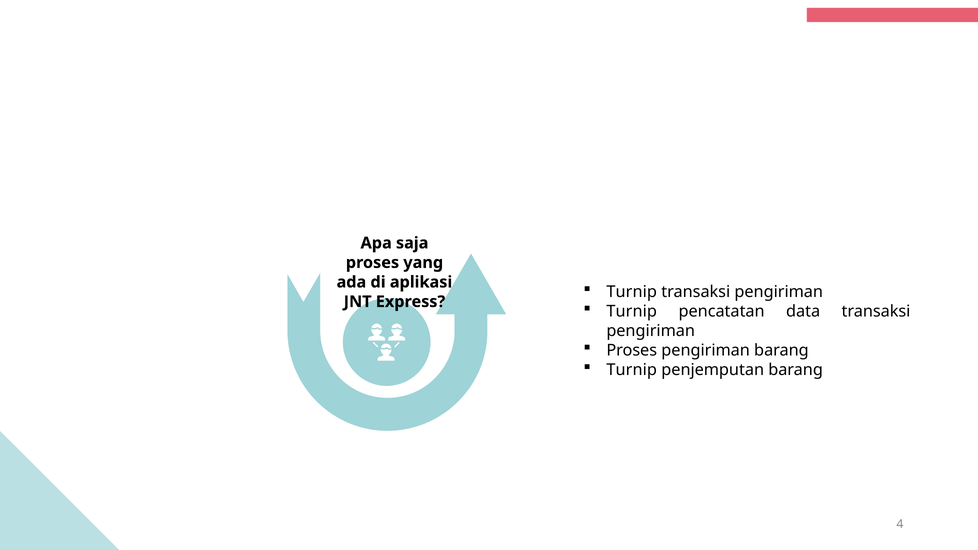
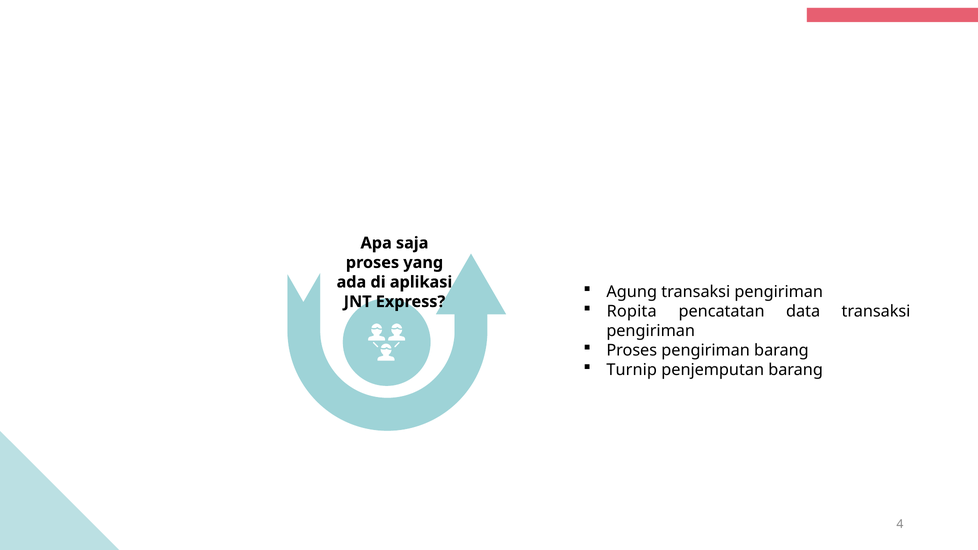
Turnip: Turnip -> Agung (632, 292)
Turnip: Turnip -> Ropita (632, 311)
